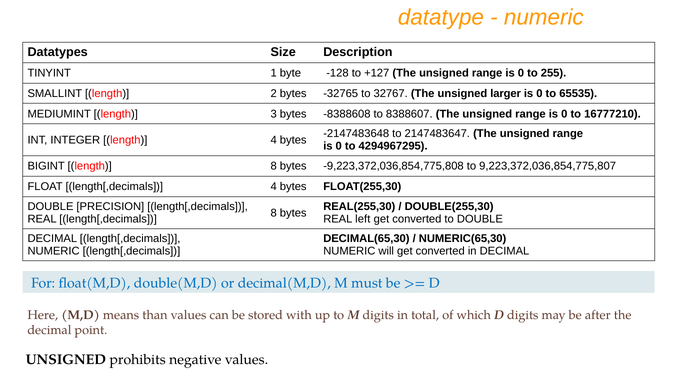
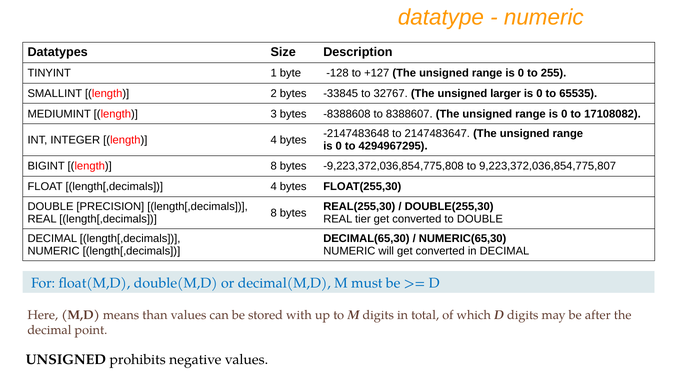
-32765: -32765 -> -33845 (341, 94)
16777210: 16777210 -> 17108082 (612, 114)
left: left -> tier (363, 219)
